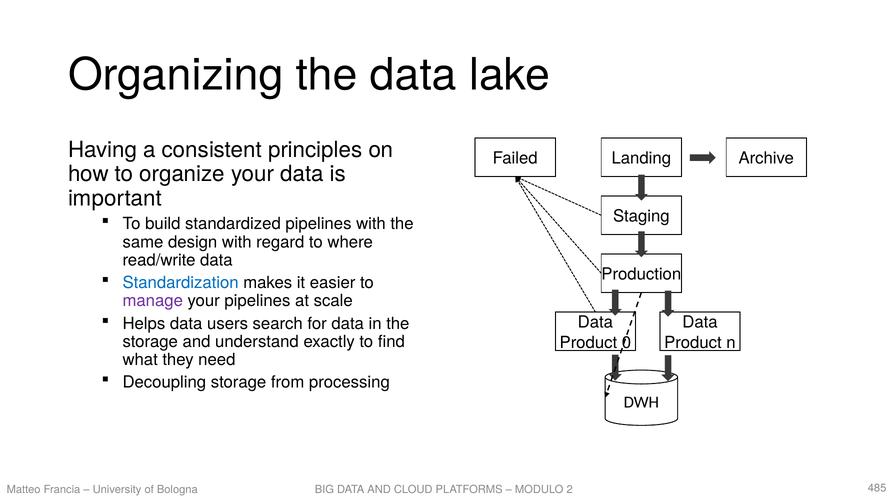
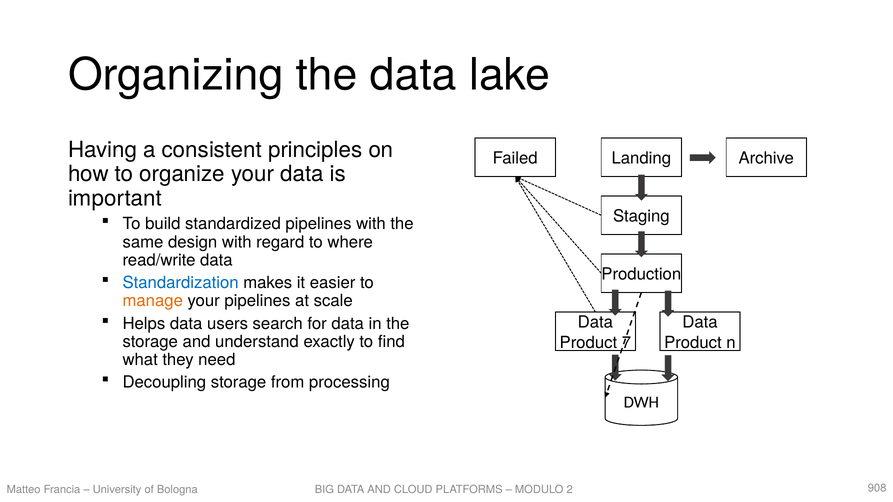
manage colour: purple -> orange (153, 301)
0: 0 -> 7 (626, 343)
485: 485 -> 908 (877, 488)
